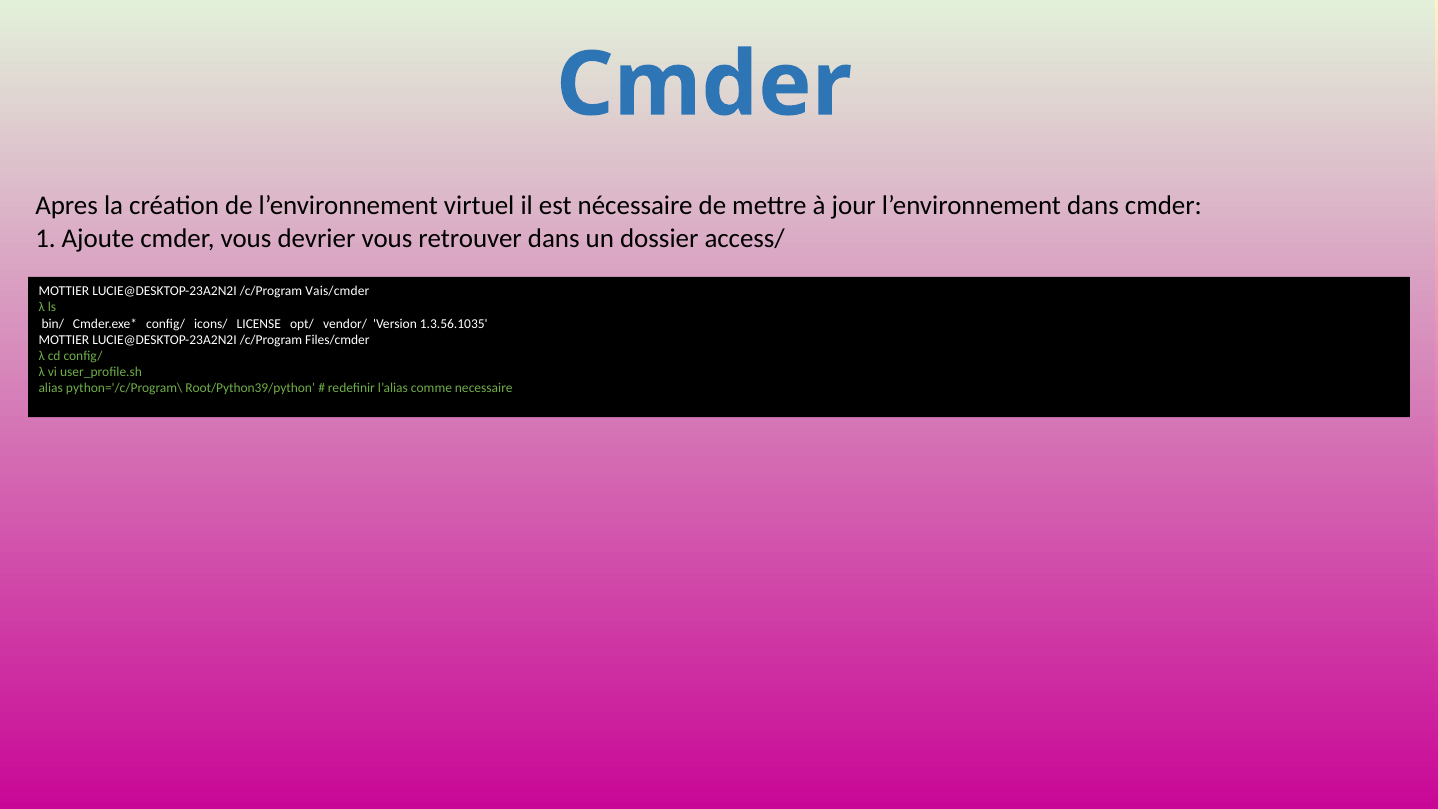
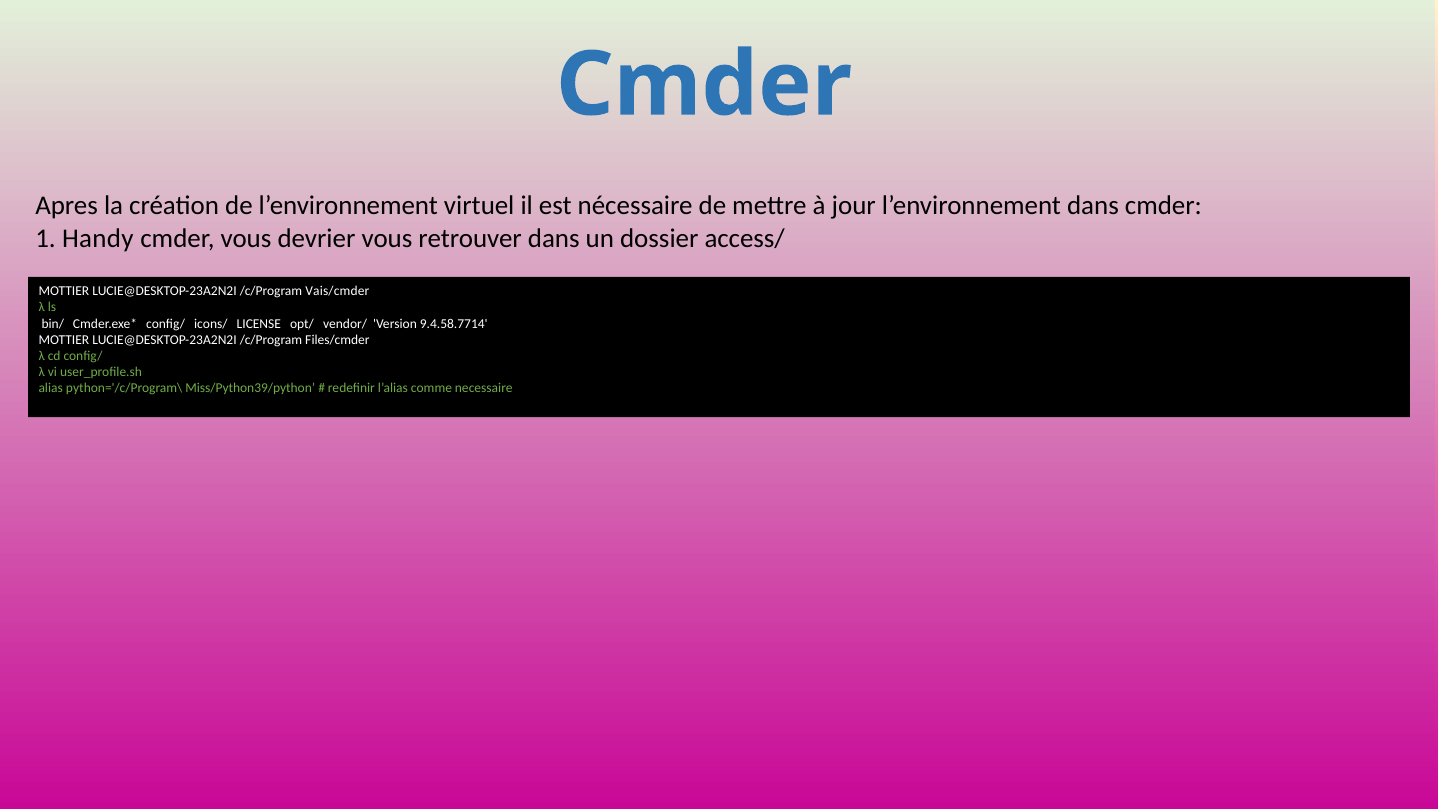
Ajoute: Ajoute -> Handy (98, 238)
1.3.56.1035: 1.3.56.1035 -> 9.4.58.7714 (454, 324)
Root/Python39/python: Root/Python39/python -> Miss/Python39/python (250, 388)
